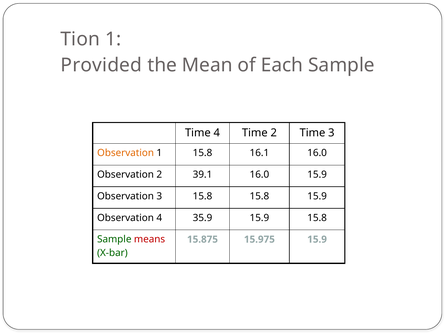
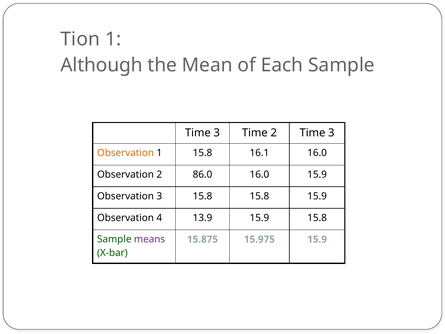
Provided: Provided -> Although (102, 65)
4: 4 -> 3 (217, 133)
39.1: 39.1 -> 86.0 (203, 174)
35.9: 35.9 -> 13.9 (203, 218)
means colour: red -> purple (150, 239)
